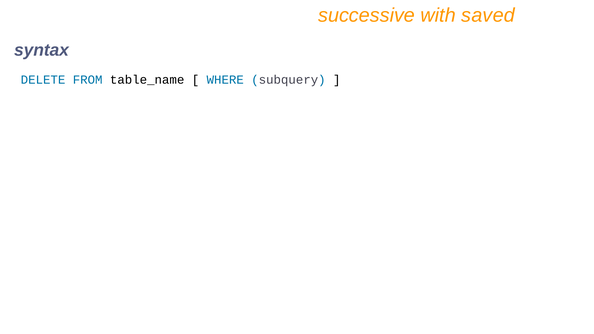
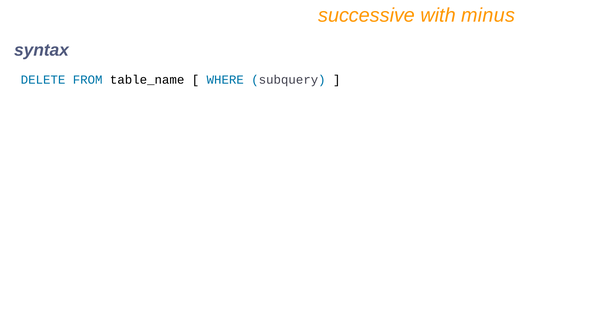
saved: saved -> minus (488, 15)
